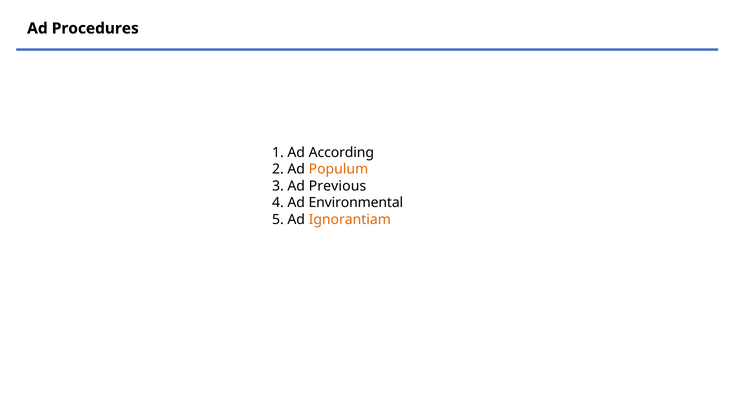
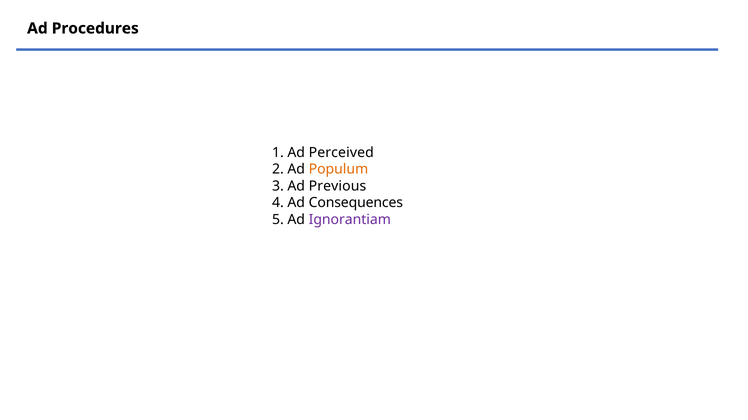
According: According -> Perceived (341, 153)
Environmental: Environmental -> Consequences (356, 203)
Ignorantiam colour: orange -> purple (350, 220)
